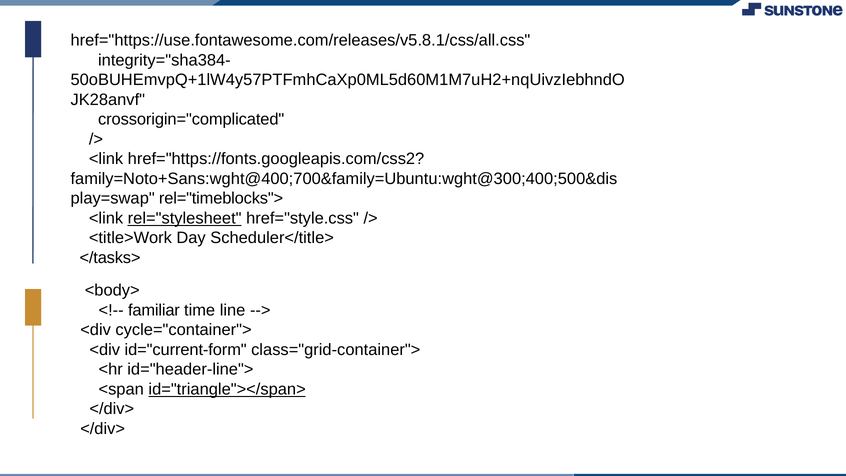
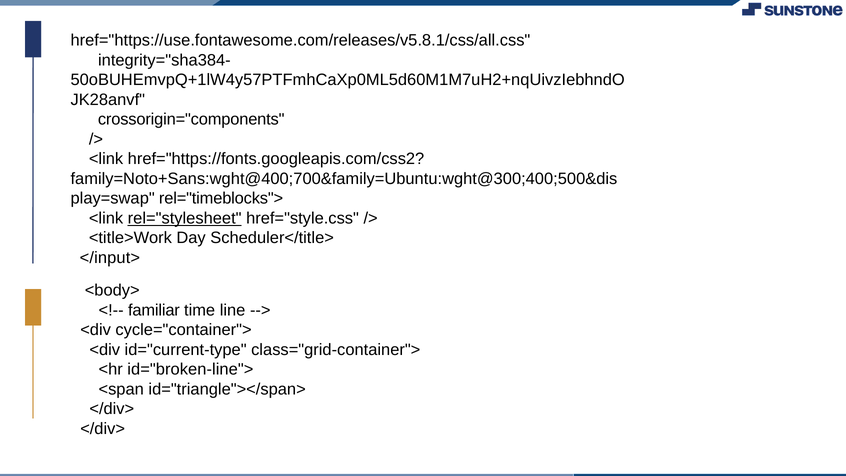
crossorigin="complicated: crossorigin="complicated -> crossorigin="components (191, 119)
</tasks>: </tasks> -> </input> (110, 258)
id="current-form: id="current-form -> id="current-type (186, 350)
id="header-line">: id="header-line"> -> id="broken-line"> (190, 369)
id="triangle"></span> underline: present -> none (227, 389)
